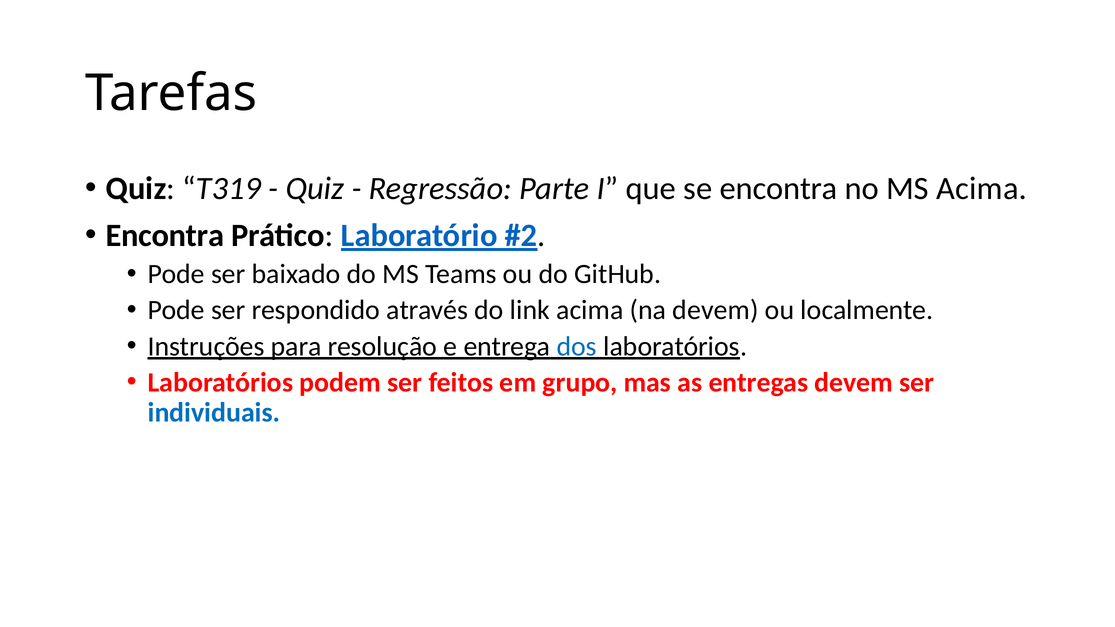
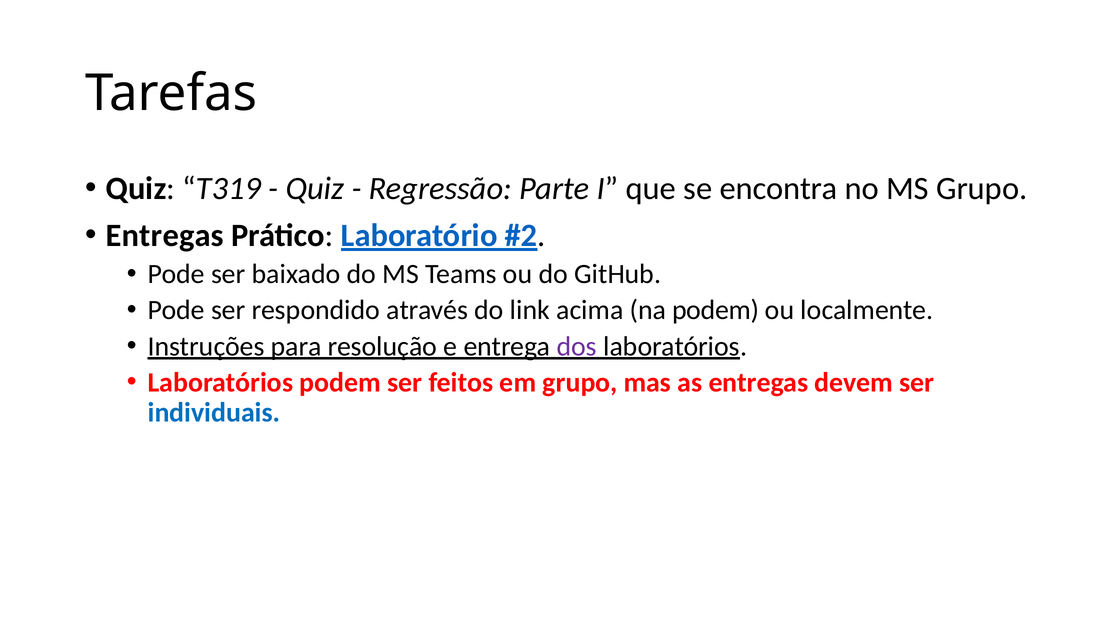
MS Acima: Acima -> Grupo (982, 189)
Encontra: Encontra -> Entregas (165, 236)
na devem: devem -> podem (716, 310)
dos colour: blue -> purple (577, 346)
